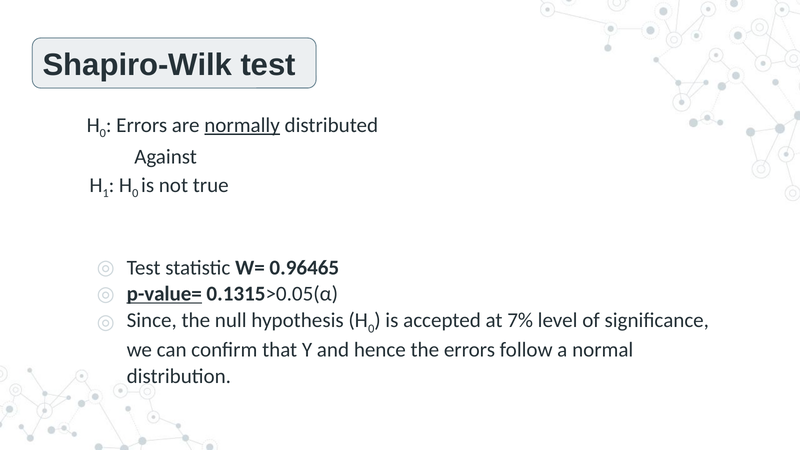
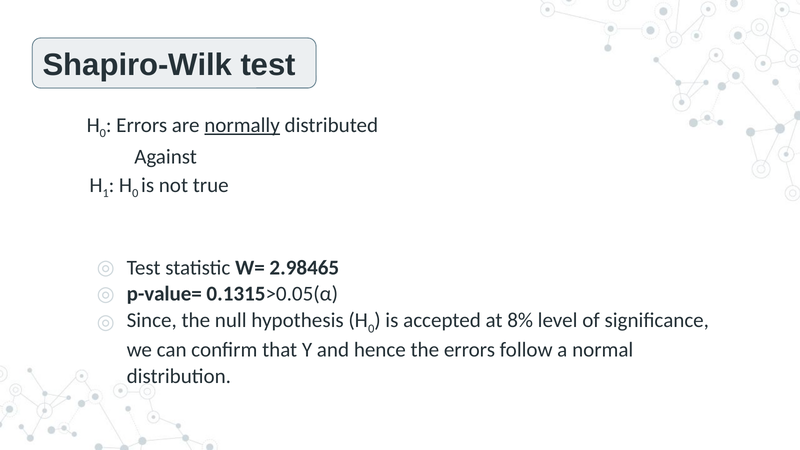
0.96465: 0.96465 -> 2.98465 (304, 268)
p-value= underline: present -> none (164, 294)
7%: 7% -> 8% (520, 320)
